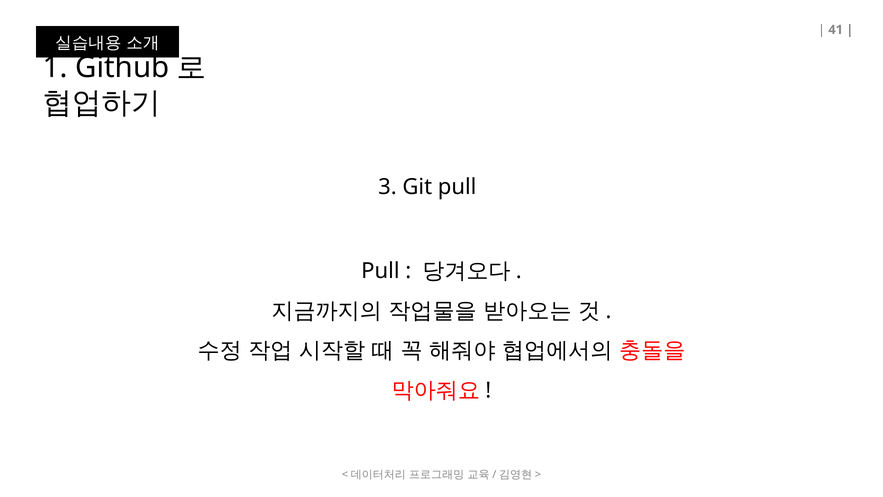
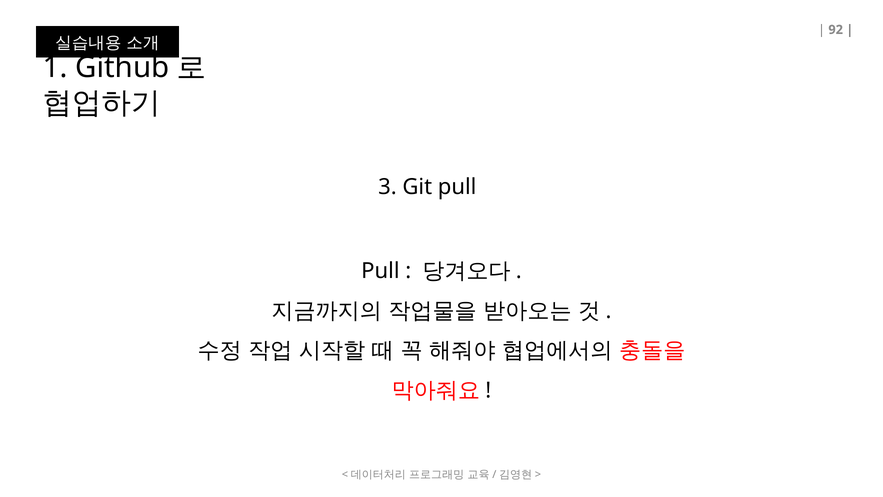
41: 41 -> 92 (836, 30)
